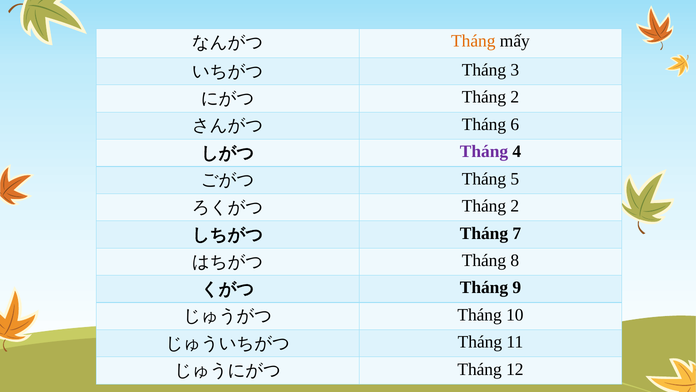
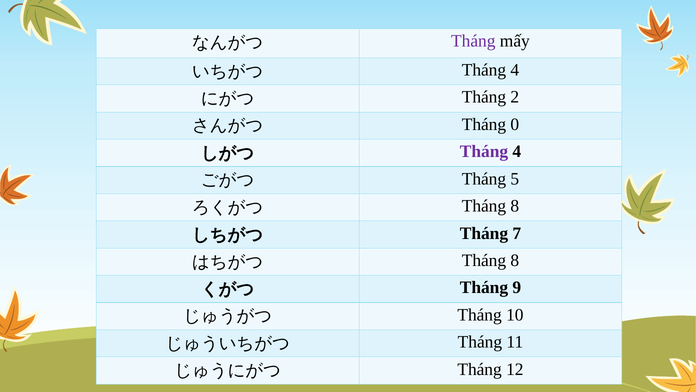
Tháng colour: orange -> purple (473, 41)
3: 3 -> 4 (515, 70)
6: 6 -> 0 (515, 124)
2: 2 -> 8 (515, 206)
